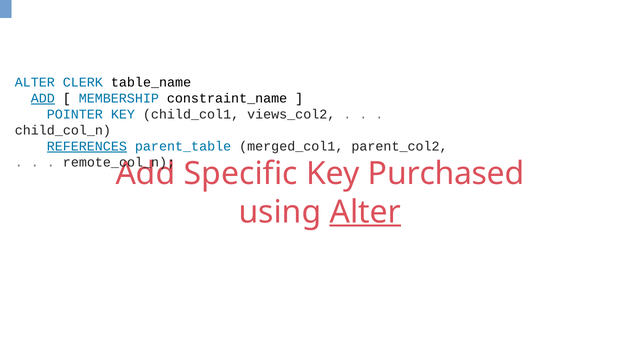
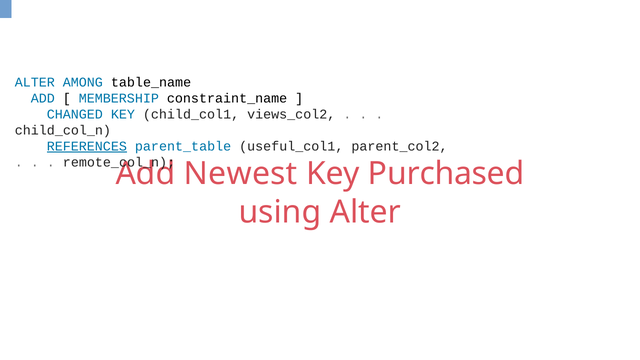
CLERK: CLERK -> AMONG (83, 82)
ADD underline: present -> none (43, 98)
POINTER: POINTER -> CHANGED (75, 114)
merged_col1: merged_col1 -> useful_col1 (291, 146)
Specific: Specific -> Newest (241, 174)
Alter underline: present -> none (365, 212)
